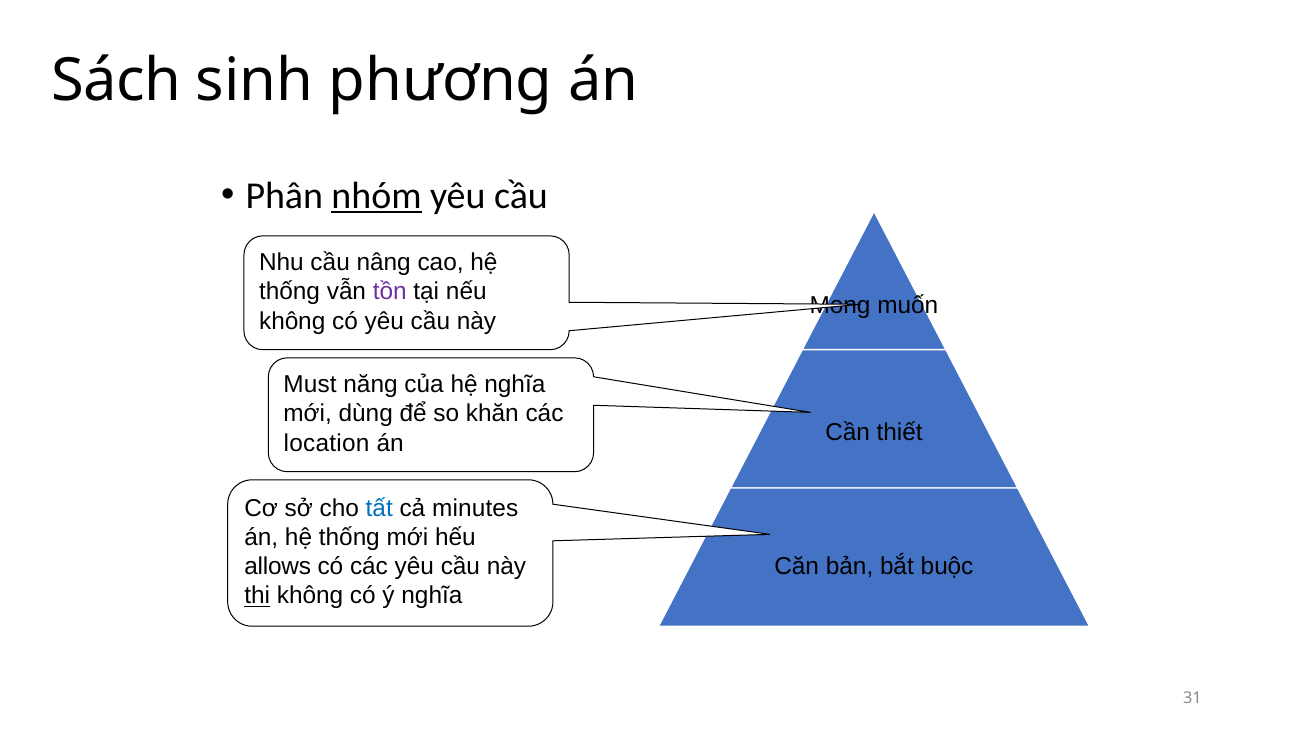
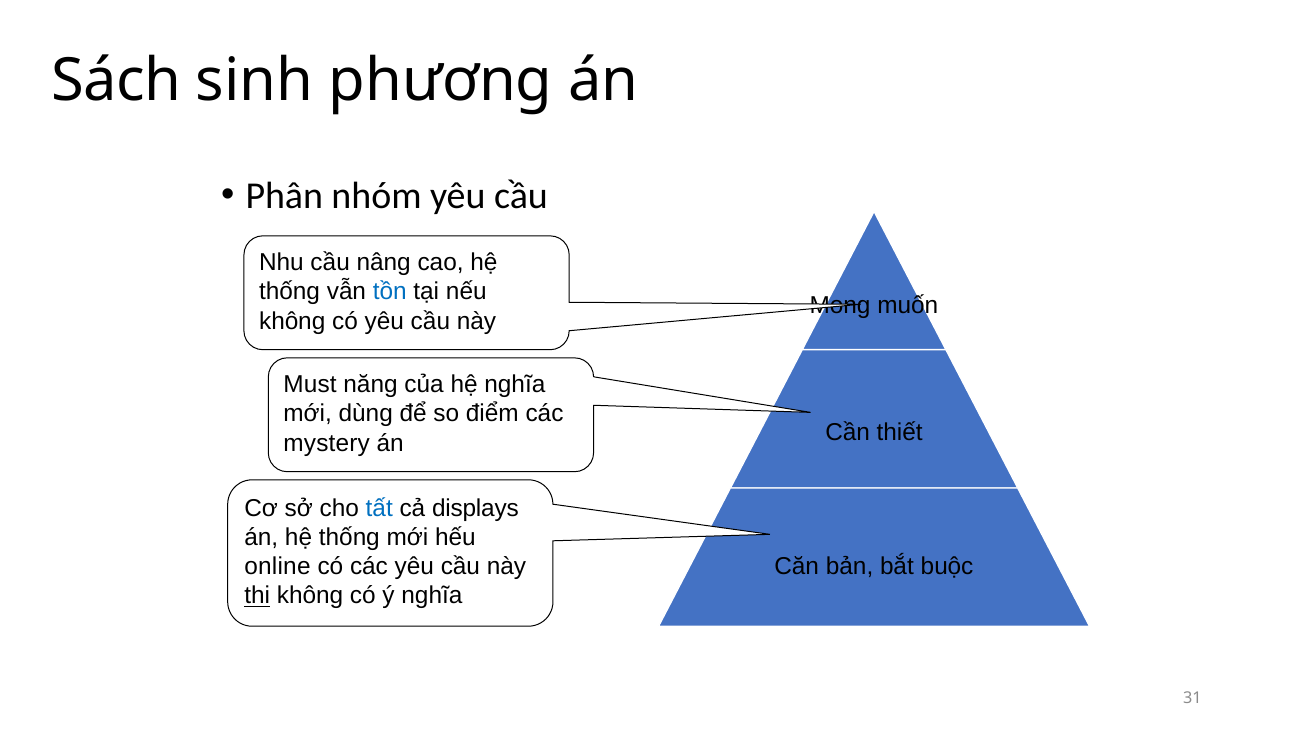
nhóm underline: present -> none (377, 196)
tồn colour: purple -> blue (390, 292)
khăn: khăn -> điểm (492, 414)
location: location -> mystery (327, 443)
minutes: minutes -> displays (475, 508)
allows: allows -> online (277, 566)
